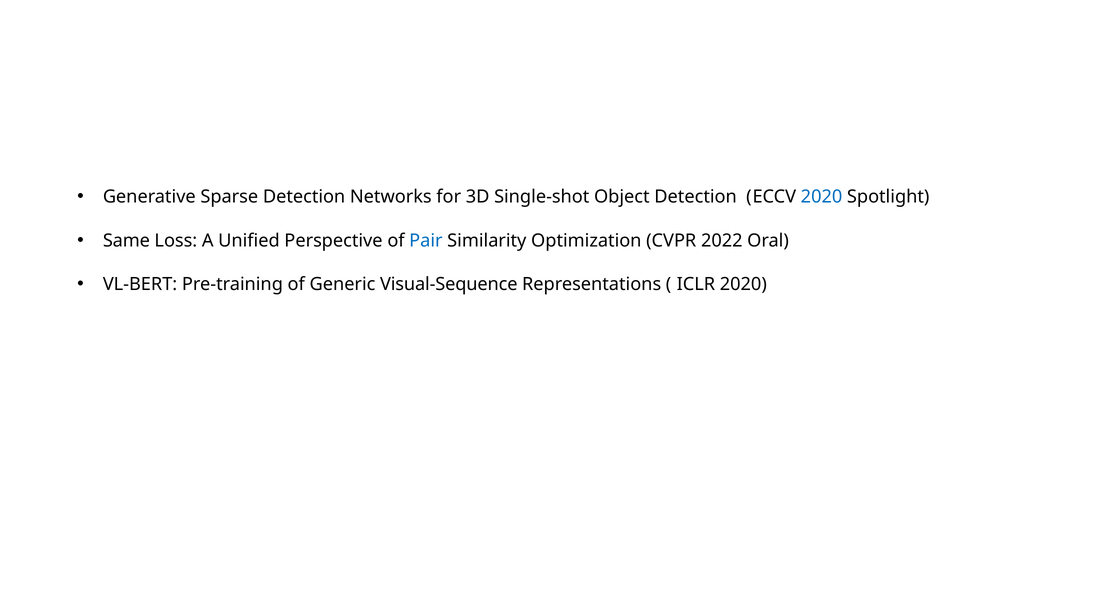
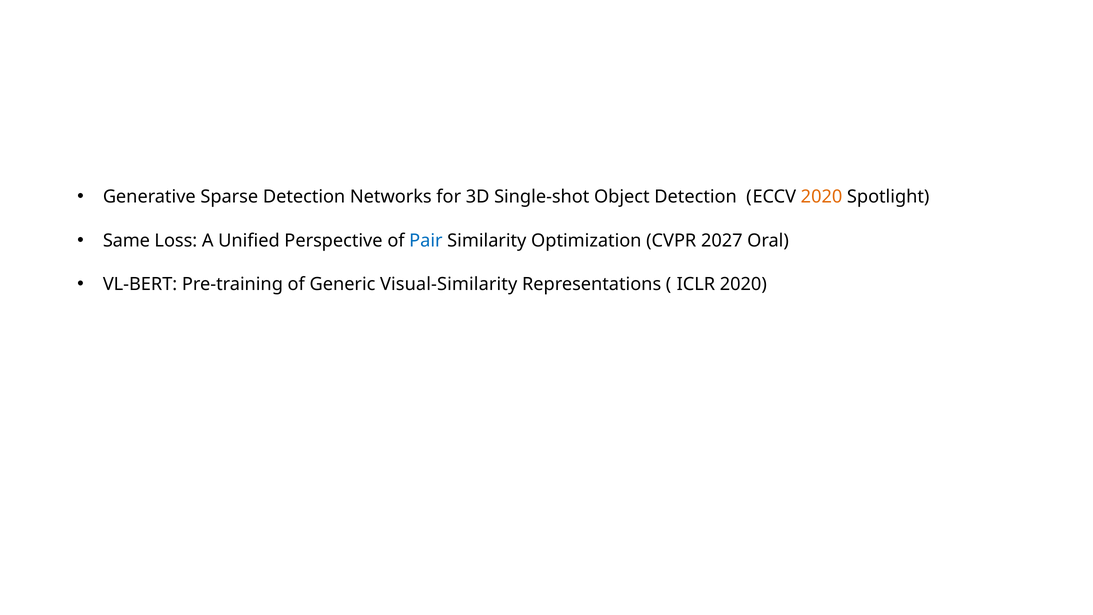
2020 colour: blue -> orange (822, 197)
2022: 2022 -> 2027 (722, 241)
Visual-Sequence: Visual-Sequence -> Visual-Similarity (449, 284)
